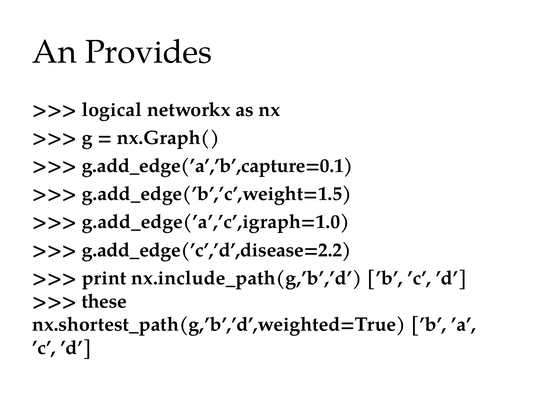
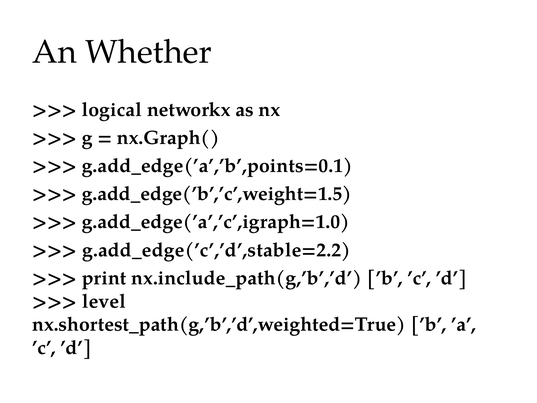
Provides: Provides -> Whether (148, 52)
g.add_edge(’a’,’b’,capture=0.1: g.add_edge(’a’,’b’,capture=0.1 -> g.add_edge(’a’,’b’,points=0.1 (217, 166)
g.add_edge(’c’,’d’,disease=2.2: g.add_edge(’c’,’d’,disease=2.2 -> g.add_edge(’c’,’d’,stable=2.2 (216, 250)
these: these -> level (104, 301)
